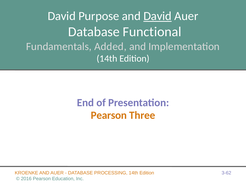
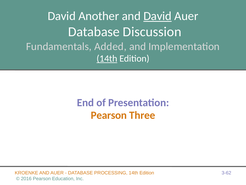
Purpose: Purpose -> Another (99, 16)
Functional: Functional -> Discussion (152, 32)
14th underline: none -> present (107, 58)
